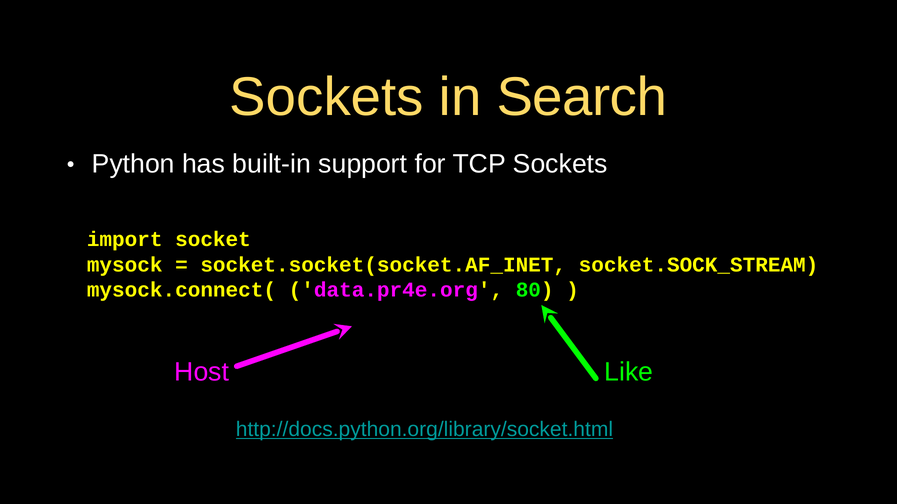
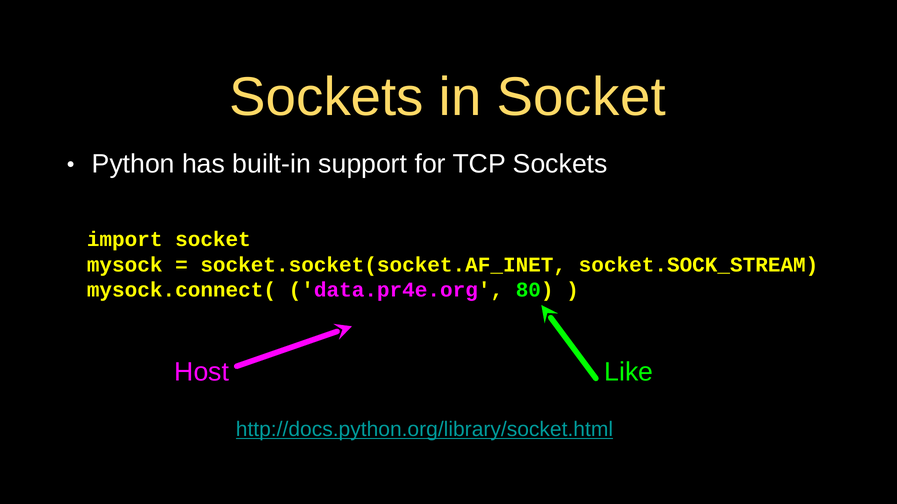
in Search: Search -> Socket (581, 97)
